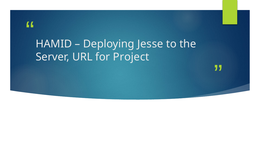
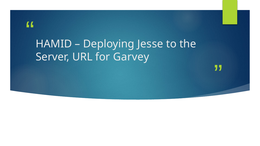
Project: Project -> Garvey (131, 57)
